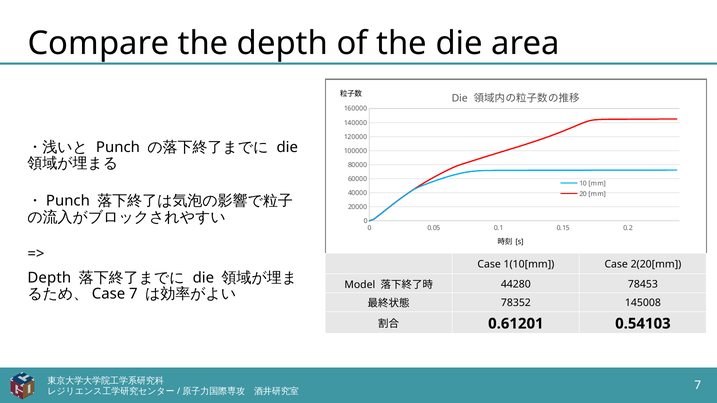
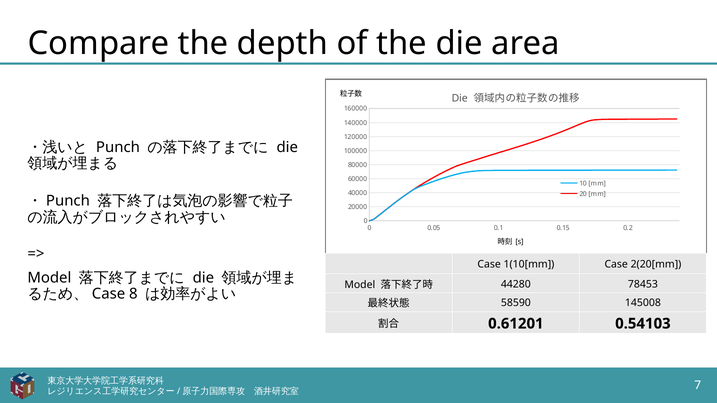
Depth: Depth -> Model (49, 278)
7: 7 -> 8 (133, 294)
78352: 78352 -> 58590 (516, 303)
